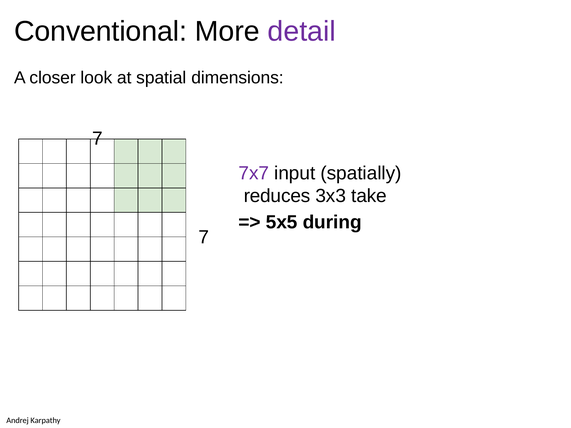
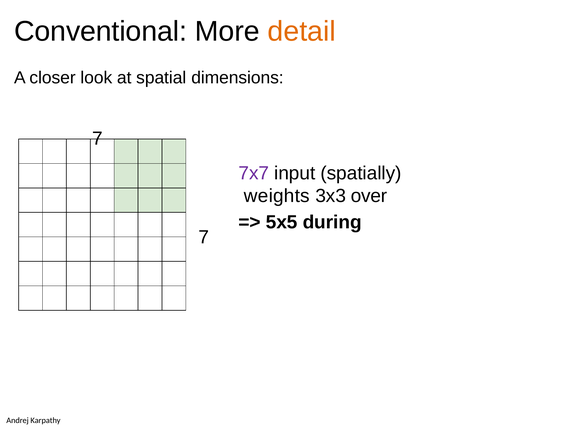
detail colour: purple -> orange (302, 32)
reduces: reduces -> weights (277, 196)
take: take -> over (369, 196)
